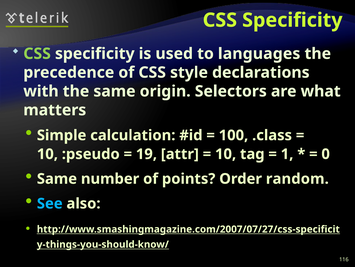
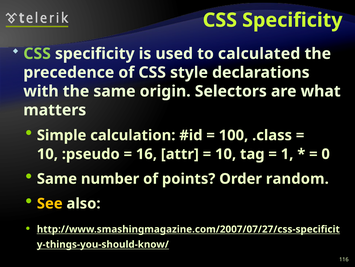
languages: languages -> calculated (259, 54)
19: 19 -> 16 (146, 154)
See colour: light blue -> yellow (50, 203)
